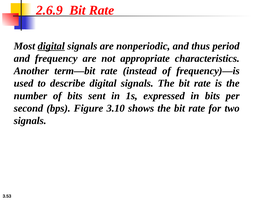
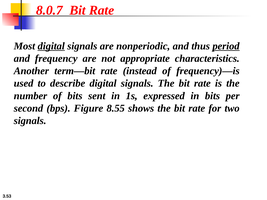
2.6.9: 2.6.9 -> 8.0.7 (49, 10)
period underline: none -> present (226, 46)
3.10: 3.10 -> 8.55 (116, 108)
